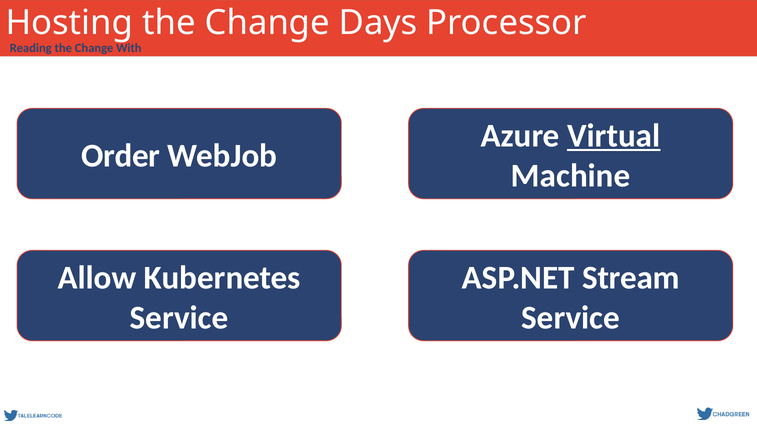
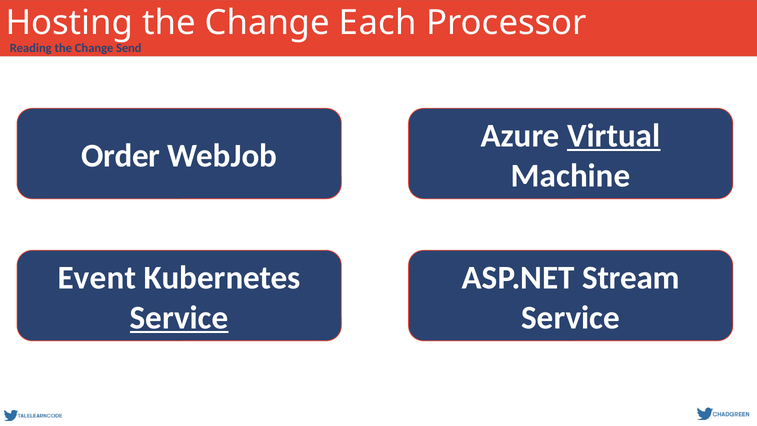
Days: Days -> Each (378, 23)
With: With -> Send (129, 48)
Allow: Allow -> Event (97, 278)
Service underline: none -> present (179, 318)
